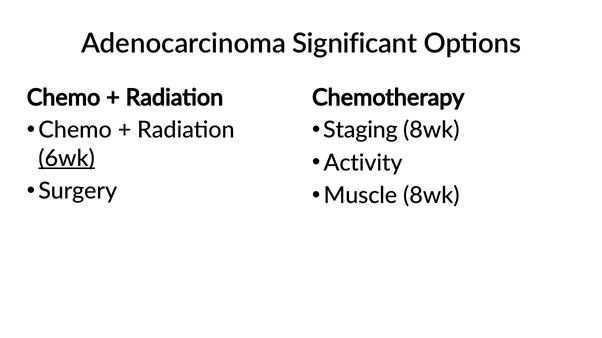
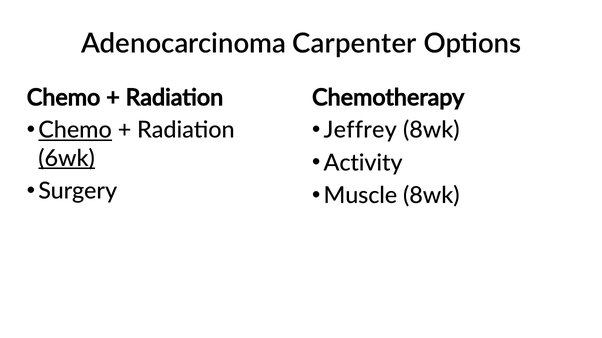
Significant: Significant -> Carpenter (354, 44)
Chemo underline: none -> present (75, 131)
Staging: Staging -> Jeffrey (360, 131)
